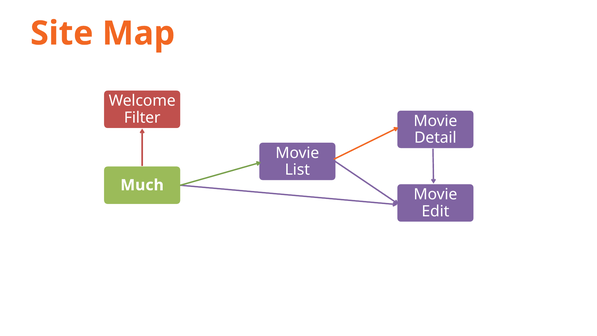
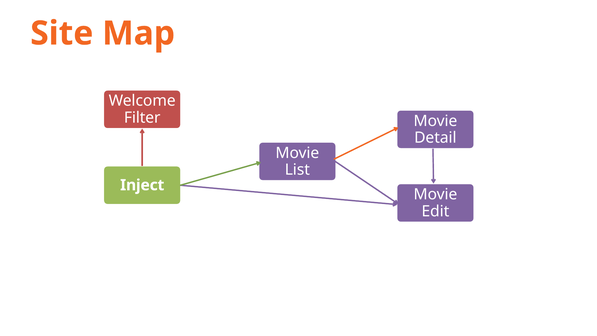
Much: Much -> Inject (142, 185)
